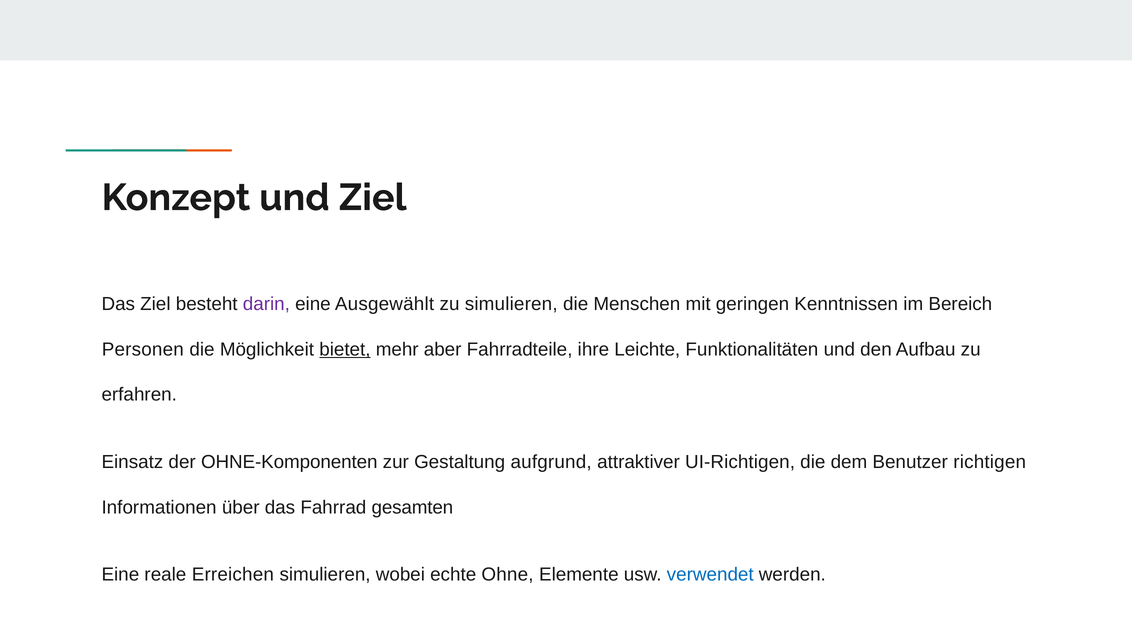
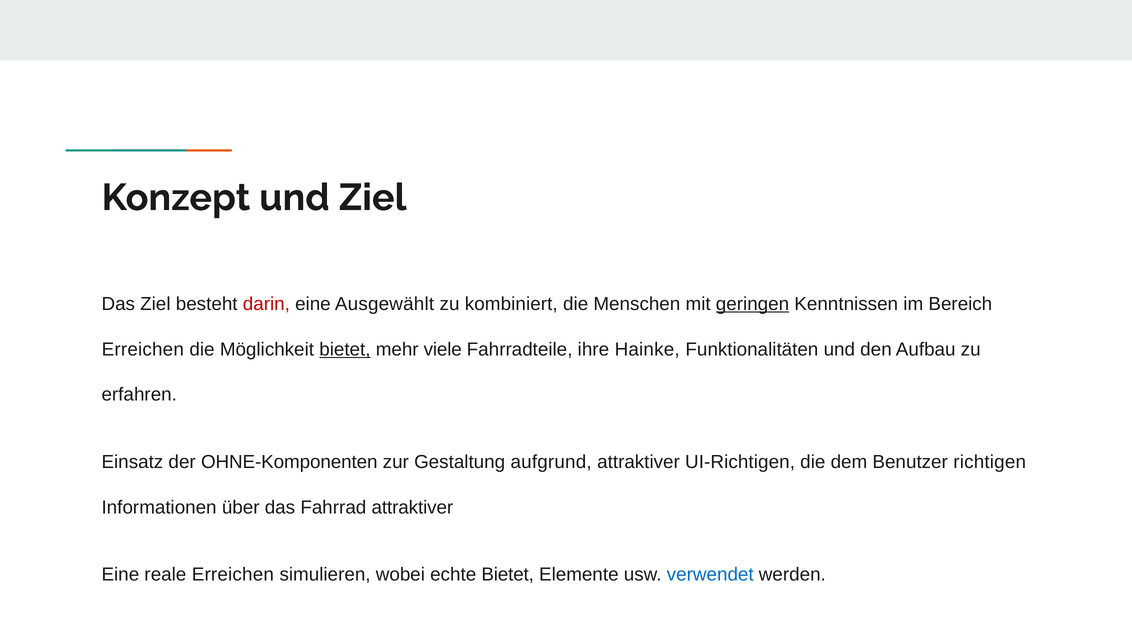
darin colour: purple -> red (266, 304)
zu simulieren: simulieren -> kombiniert (511, 304)
geringen underline: none -> present (753, 304)
Personen: Personen -> Erreichen (143, 349)
aber: aber -> viele (443, 349)
Leichte: Leichte -> Hainke (647, 349)
Fahrrad gesamten: gesamten -> attraktiver (412, 507)
echte Ohne: Ohne -> Bietet (508, 574)
